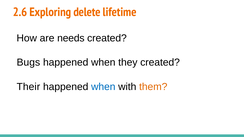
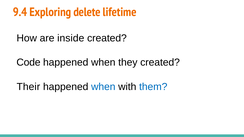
2.6: 2.6 -> 9.4 (20, 12)
needs: needs -> inside (71, 38)
Bugs: Bugs -> Code (28, 63)
them colour: orange -> blue (153, 87)
